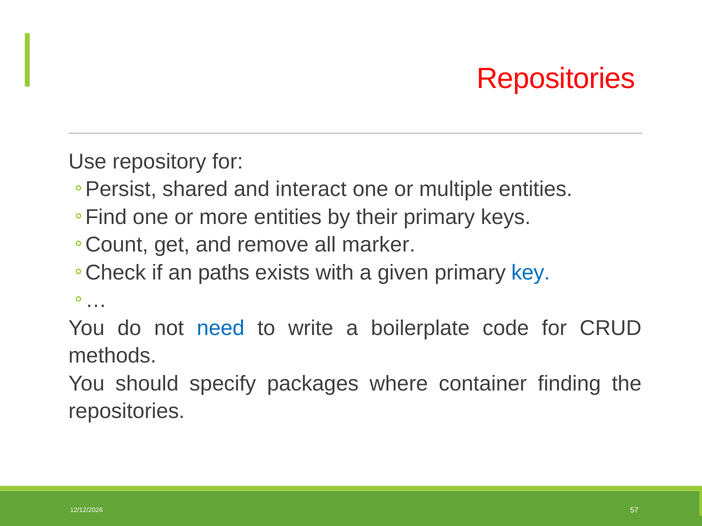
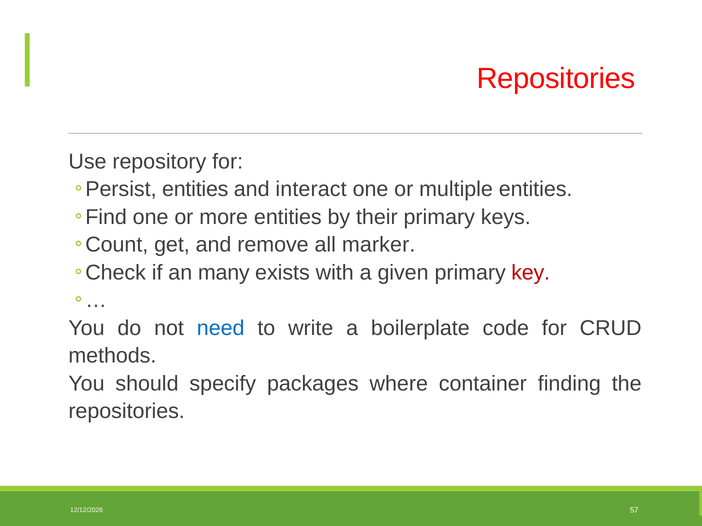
shared: shared -> entities (195, 189)
paths: paths -> many (224, 273)
key colour: blue -> red (531, 273)
